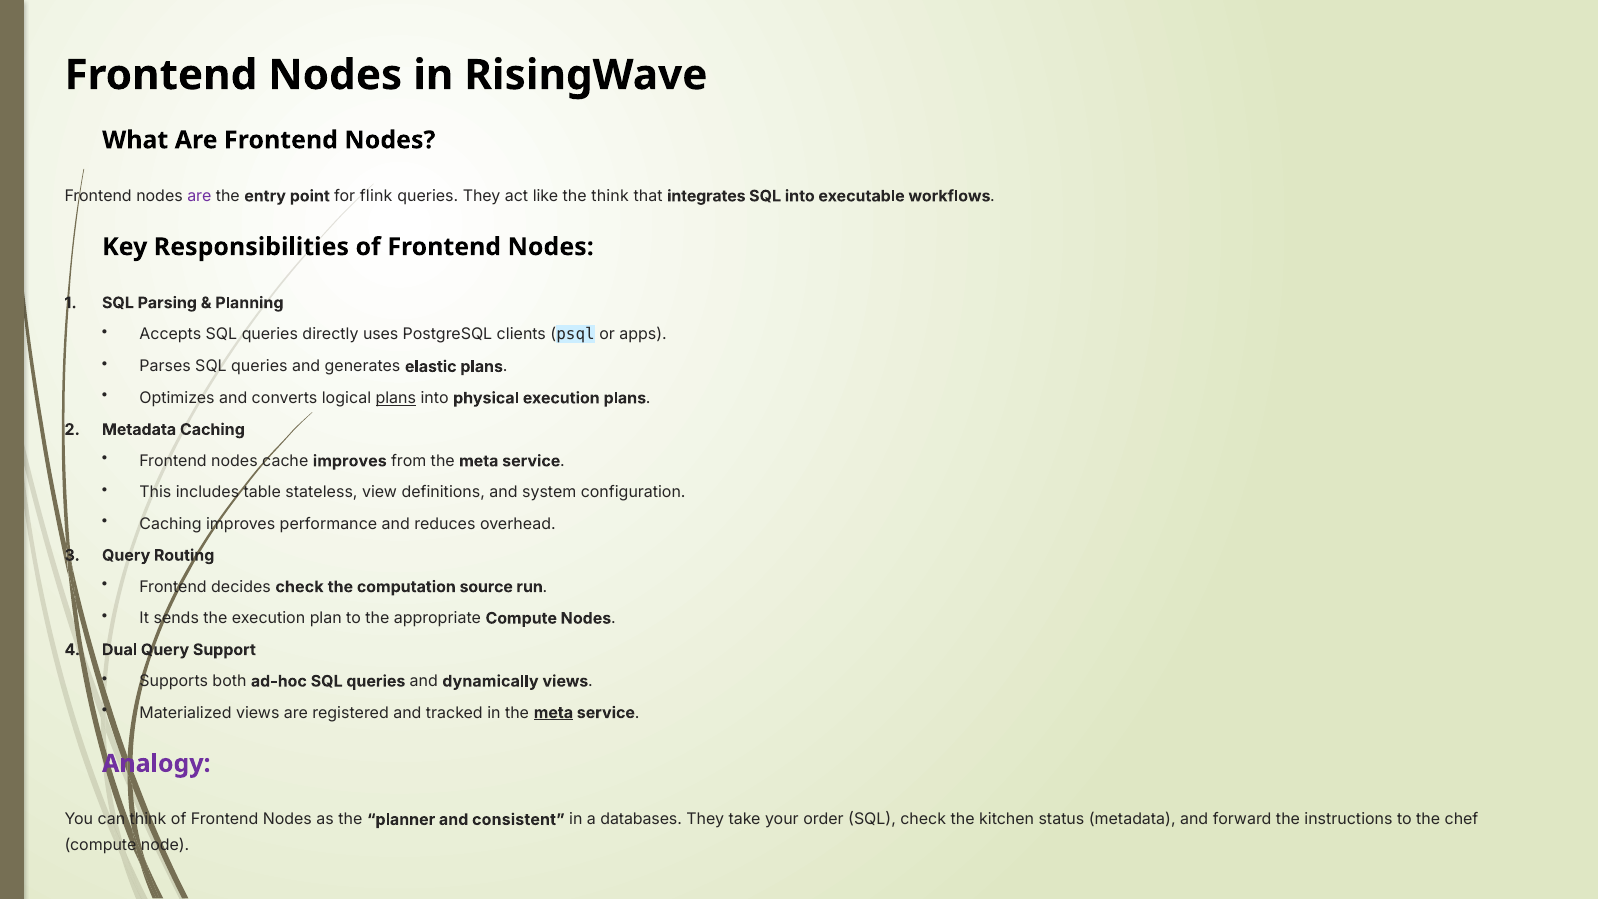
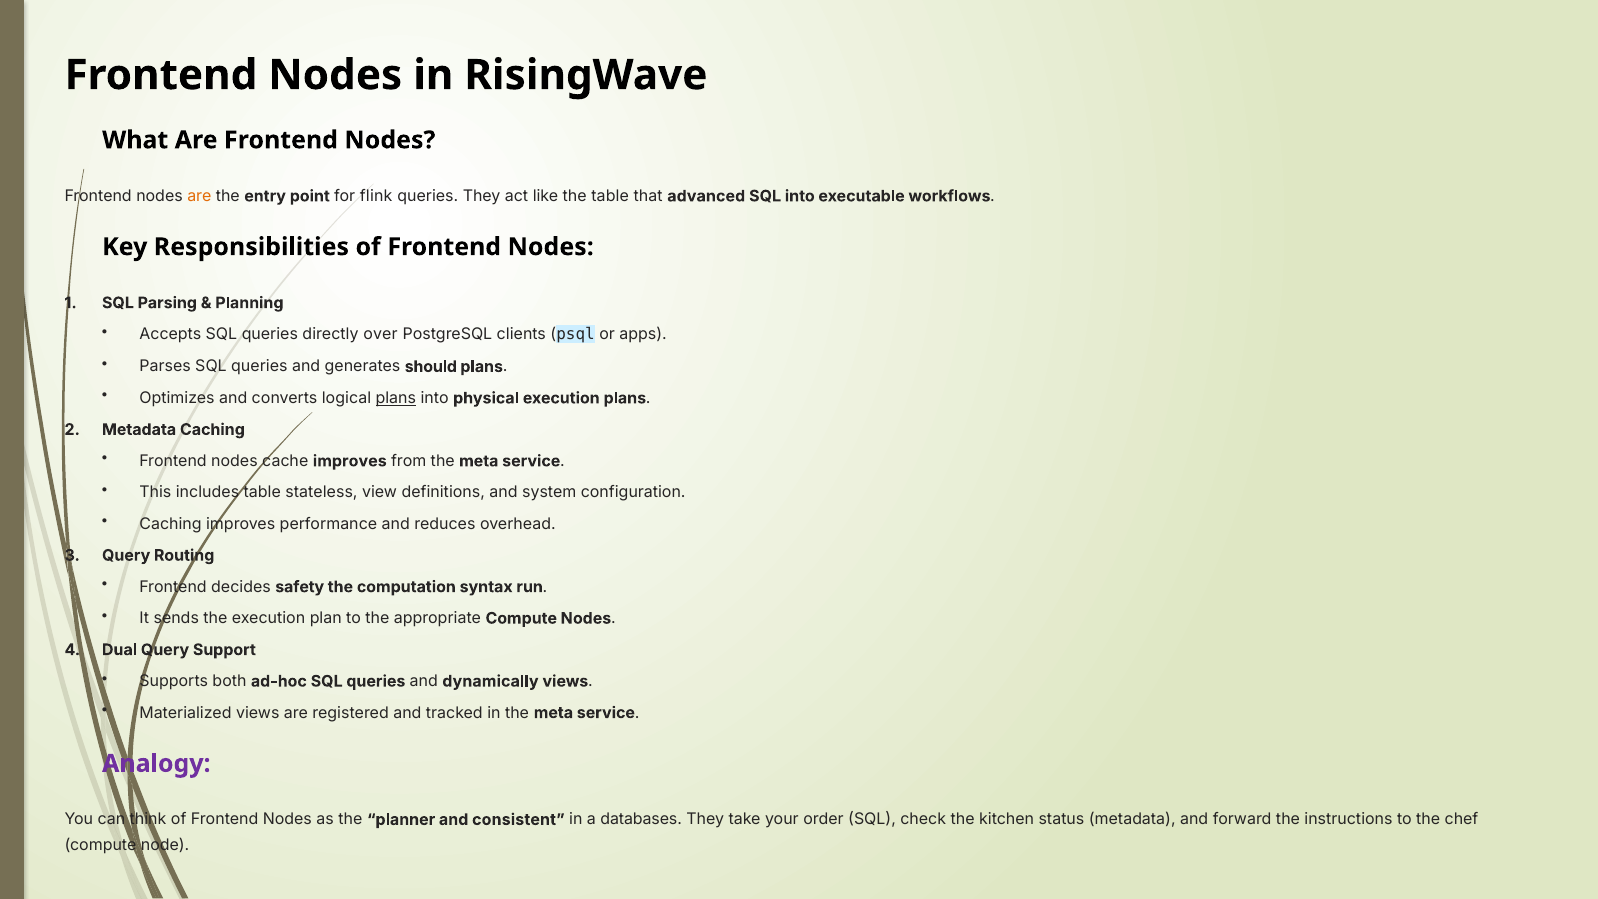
are colour: purple -> orange (199, 196)
the think: think -> table (610, 196)
integrates: integrates -> advanced (706, 196)
uses: uses -> over (381, 334)
elastic: elastic -> should (431, 367)
decides check: check -> safety (300, 587)
source: source -> syntax (486, 587)
meta underline: present -> none (553, 713)
